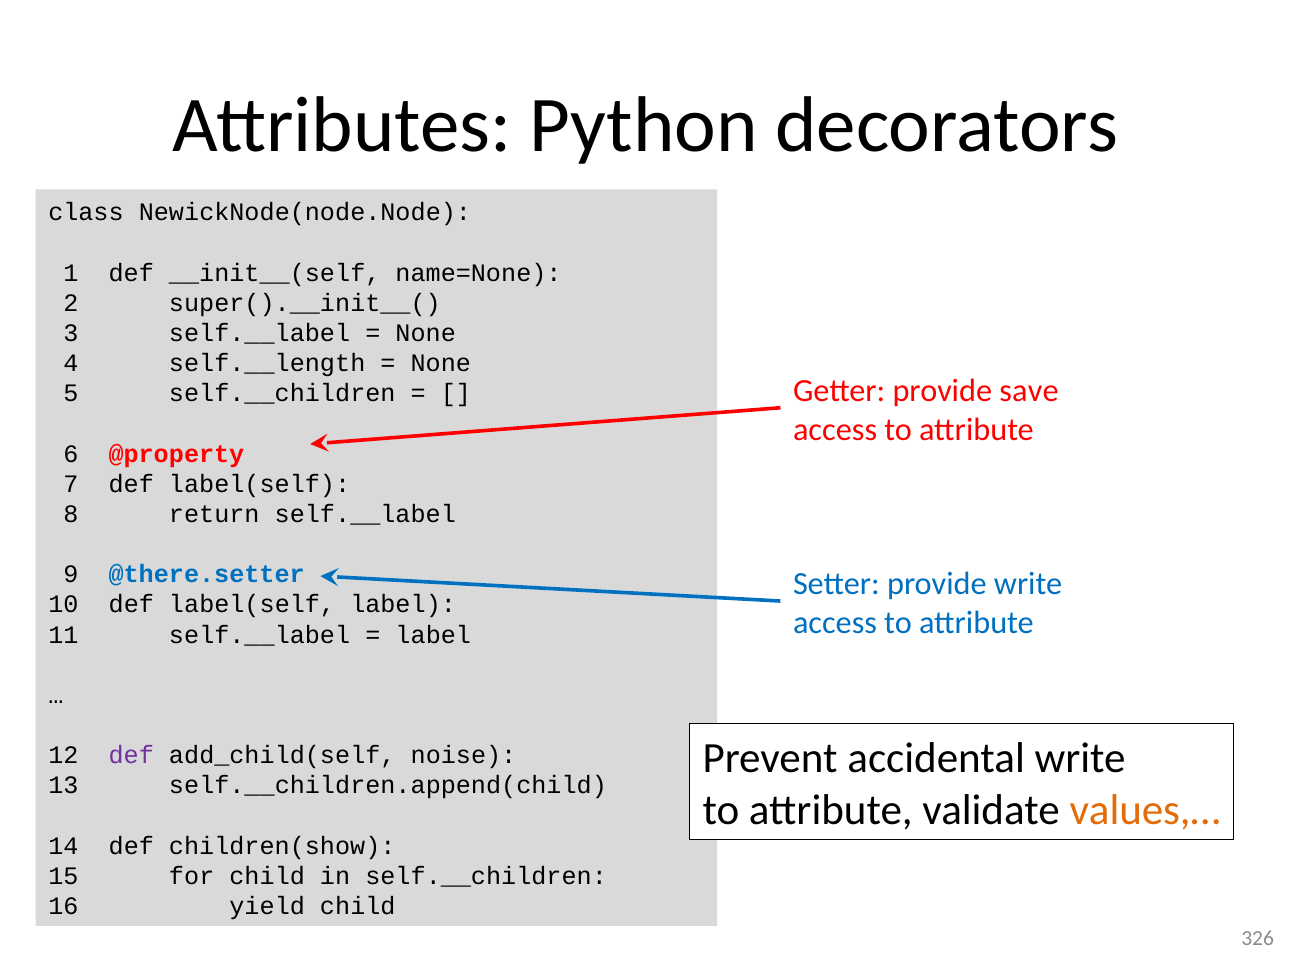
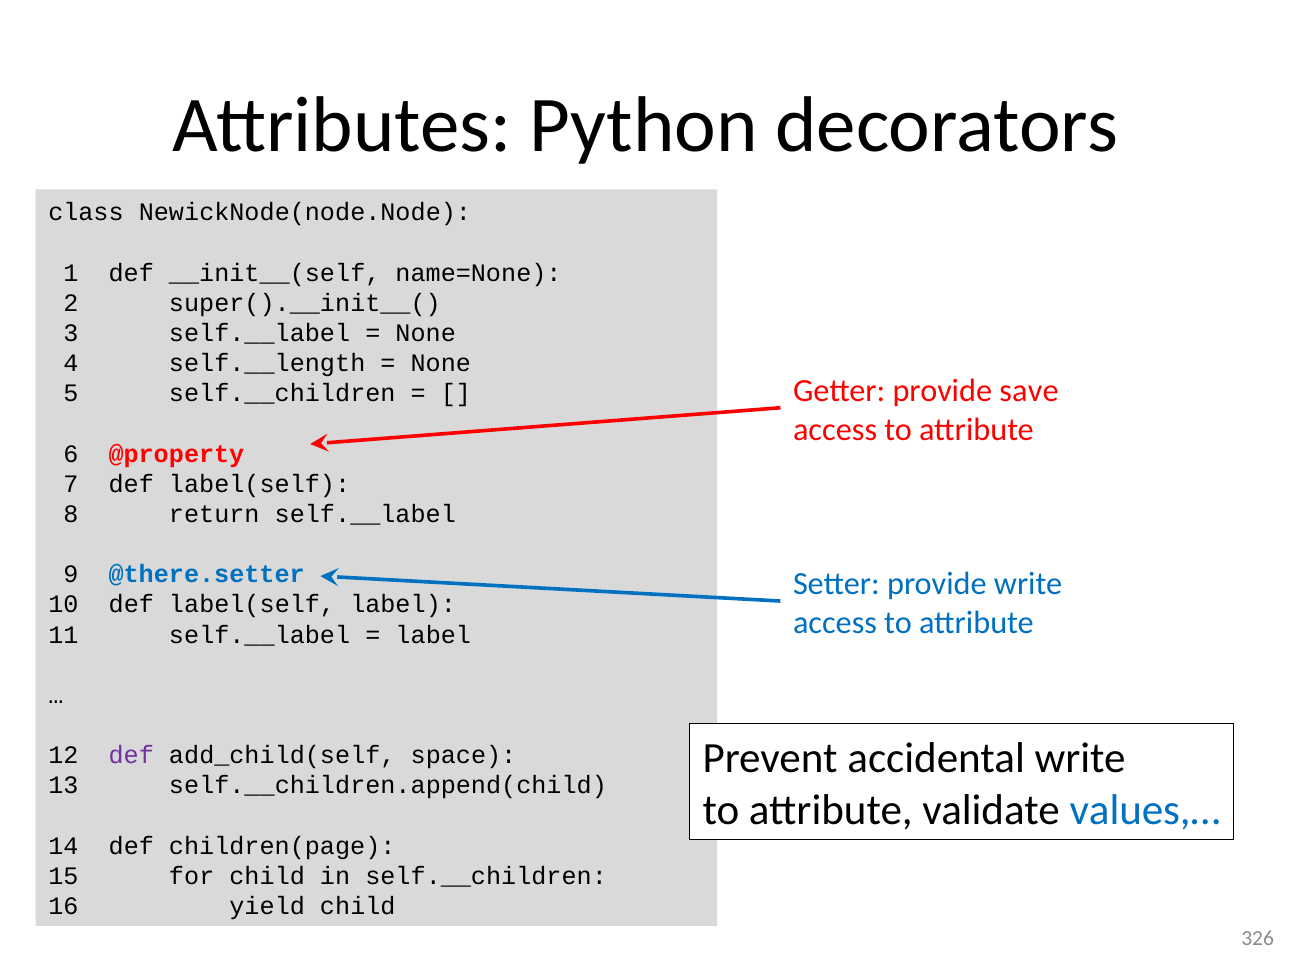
noise: noise -> space (463, 756)
values,… colour: orange -> blue (1145, 810)
children(show: children(show -> children(page (282, 846)
